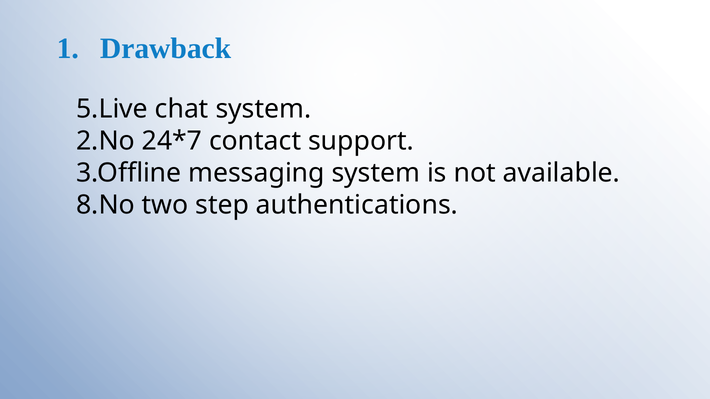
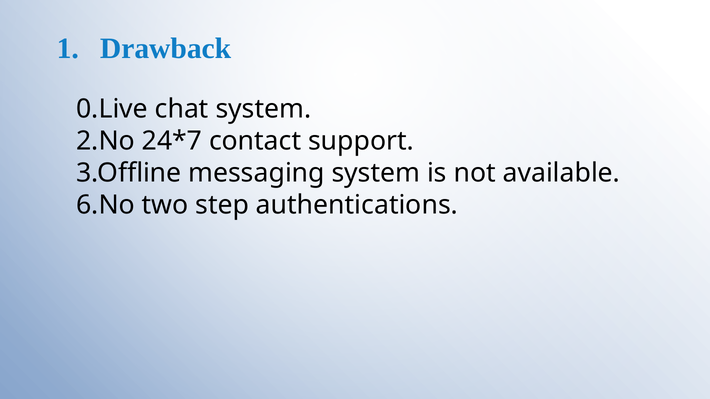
5.Live: 5.Live -> 0.Live (112, 109)
8.No: 8.No -> 6.No (106, 205)
